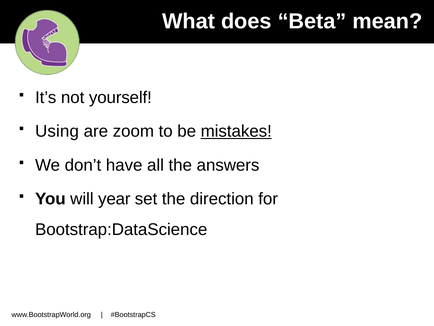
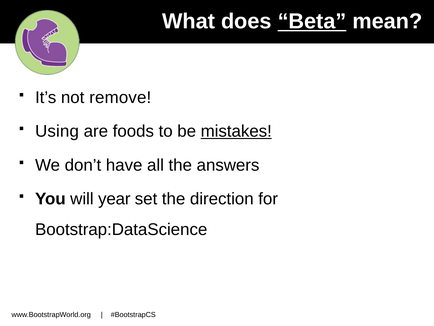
Beta underline: none -> present (312, 21)
yourself: yourself -> remove (120, 97)
zoom: zoom -> foods (133, 131)
